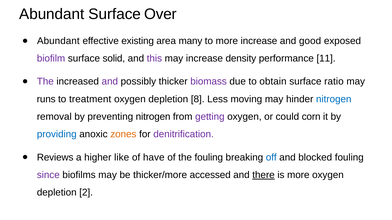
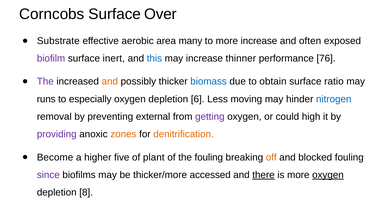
Abundant: Abundant -> Corncobs (52, 14)
Abundant: Abundant -> Substrate (58, 41)
existing: existing -> aerobic (138, 41)
good: good -> often (310, 41)
solid: solid -> inert (114, 59)
this colour: purple -> blue (154, 59)
density: density -> thinner (241, 59)
11: 11 -> 76 (326, 59)
and colour: purple -> orange (110, 82)
biomass colour: purple -> blue (209, 82)
treatment: treatment -> especially (90, 99)
8: 8 -> 6 (198, 99)
preventing nitrogen: nitrogen -> external (153, 117)
corn: corn -> high (311, 117)
providing colour: blue -> purple (57, 135)
denitrification colour: purple -> orange (184, 135)
Reviews: Reviews -> Become (55, 158)
like: like -> five (122, 158)
have: have -> plant (154, 158)
off colour: blue -> orange (271, 158)
oxygen underline: none -> present (328, 175)
2: 2 -> 8 (86, 193)
